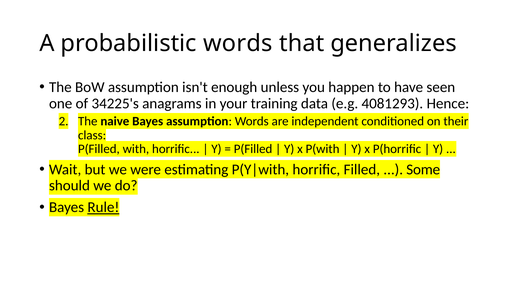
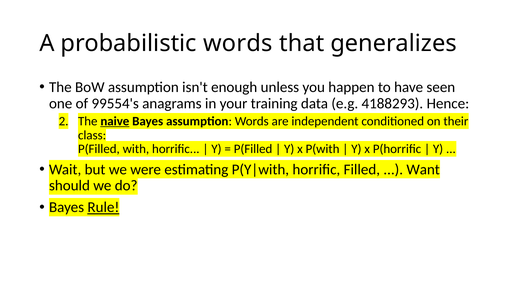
34225's: 34225's -> 99554's (115, 103)
4081293: 4081293 -> 4188293 (392, 103)
naive underline: none -> present (115, 121)
Some: Some -> Want (423, 170)
